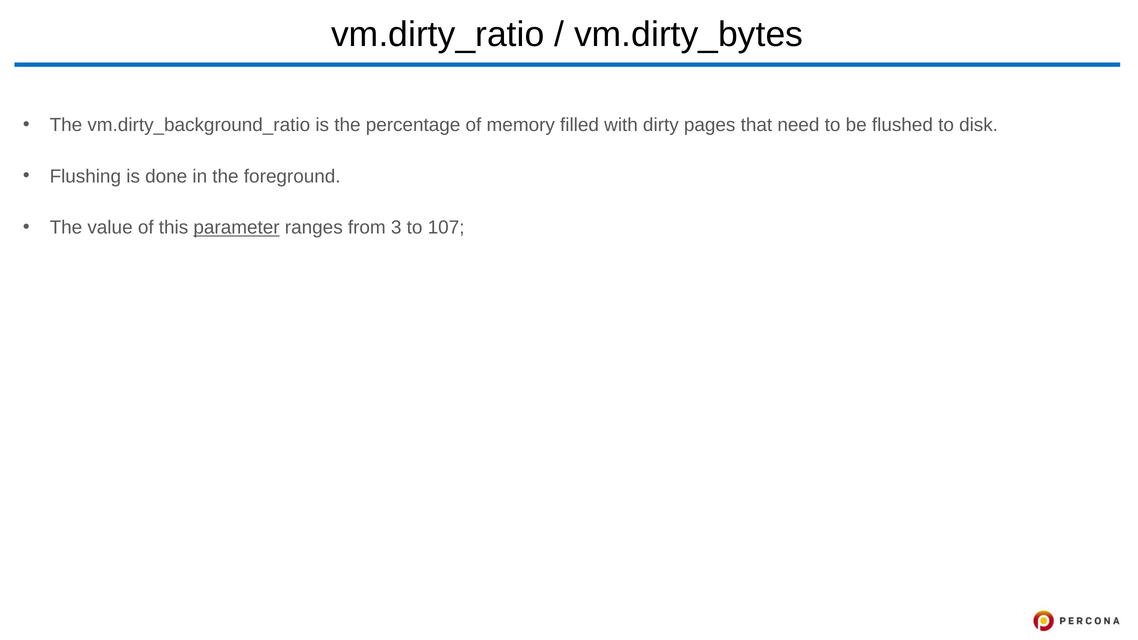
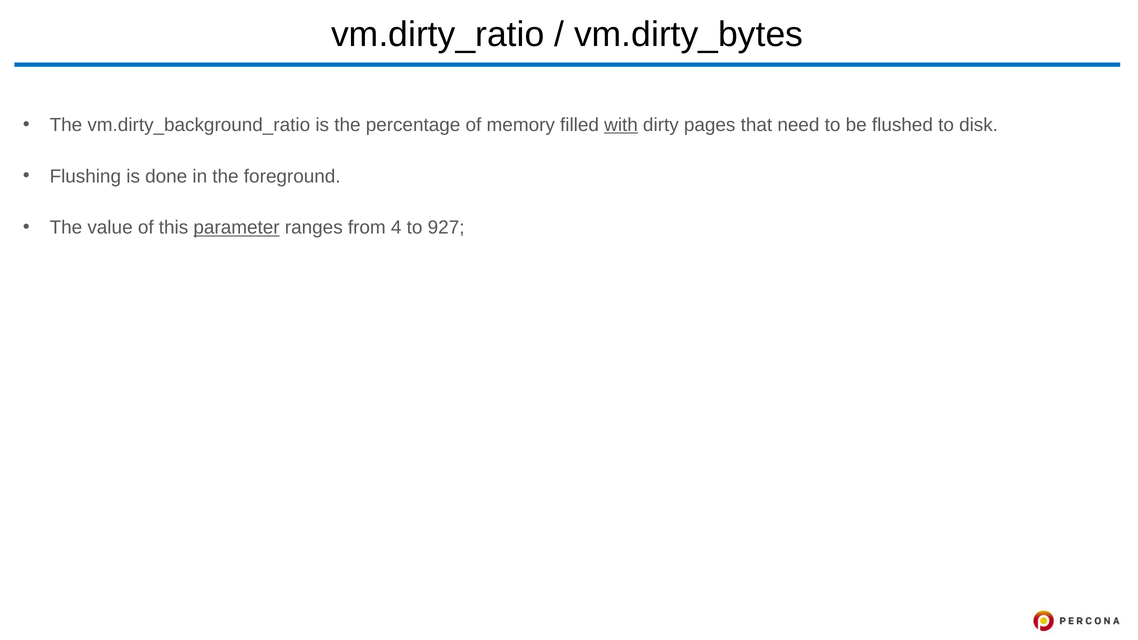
with underline: none -> present (621, 125)
3: 3 -> 4 (396, 228)
107: 107 -> 927 (446, 228)
